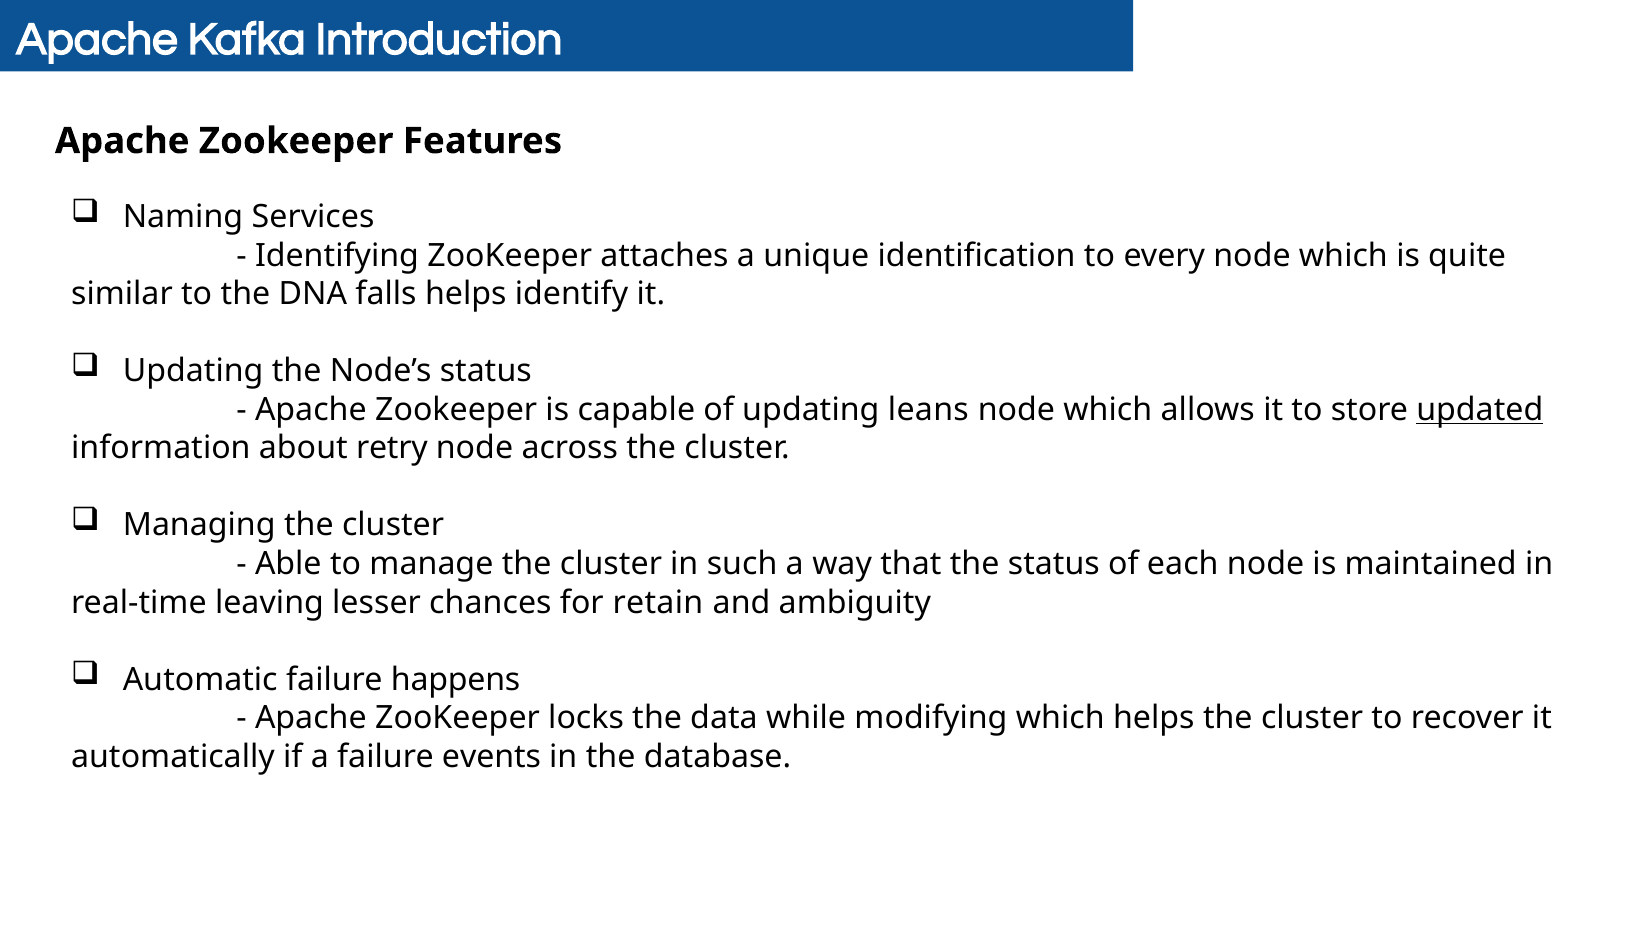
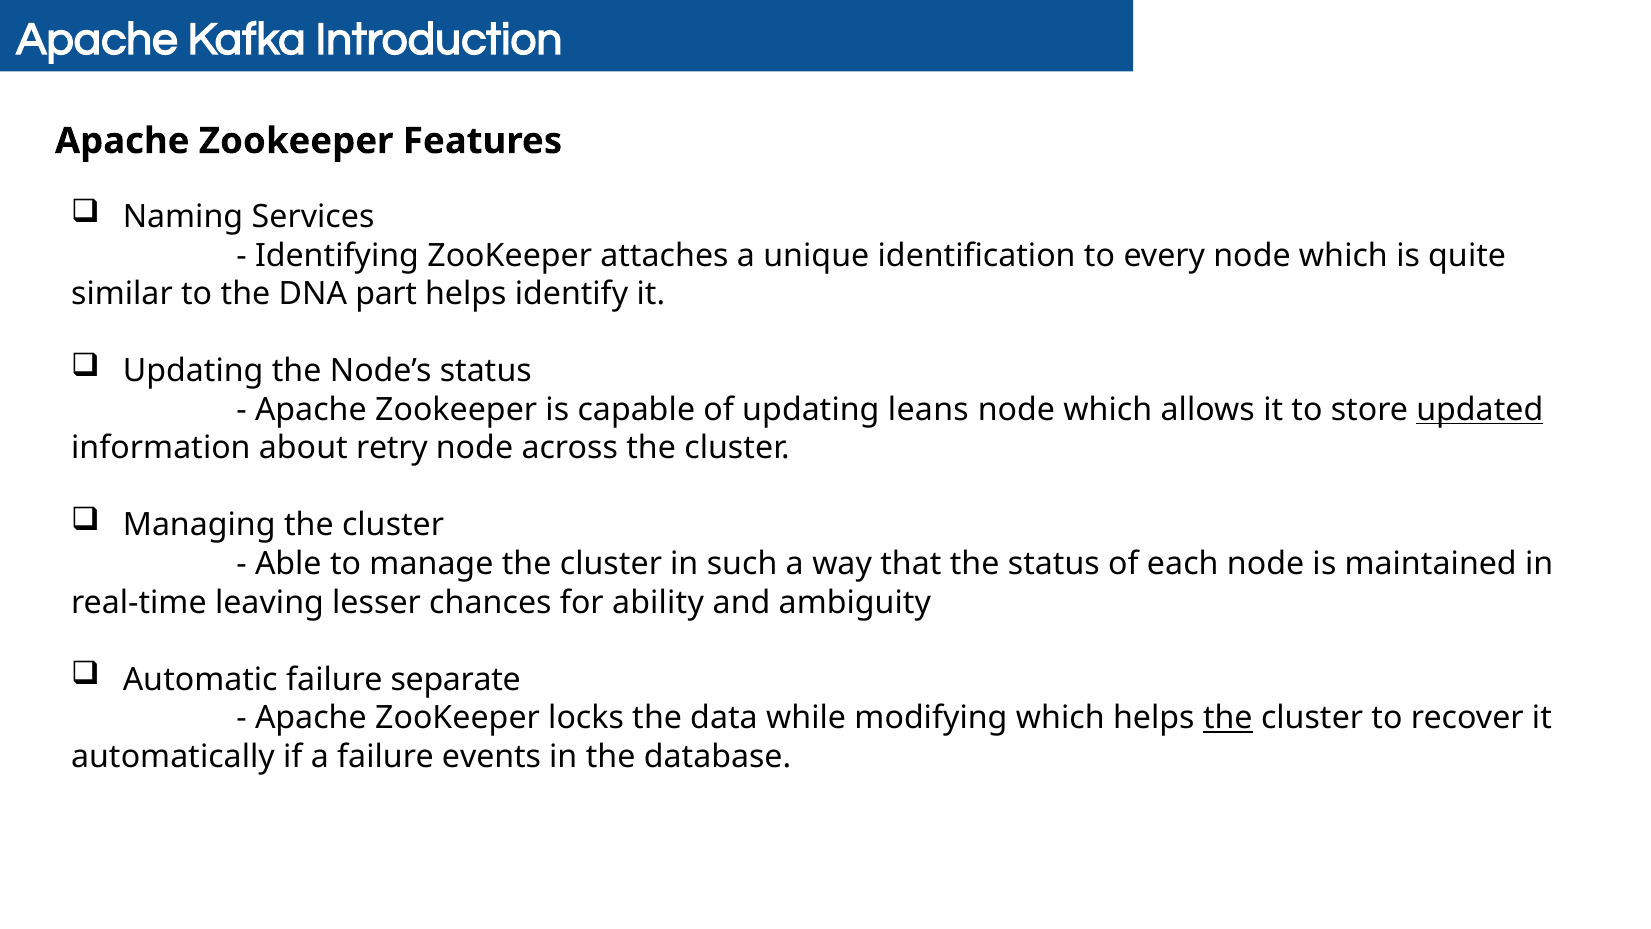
falls: falls -> part (386, 294)
retain: retain -> ability (658, 602)
happens: happens -> separate (456, 679)
the underline: none -> present (1228, 718)
